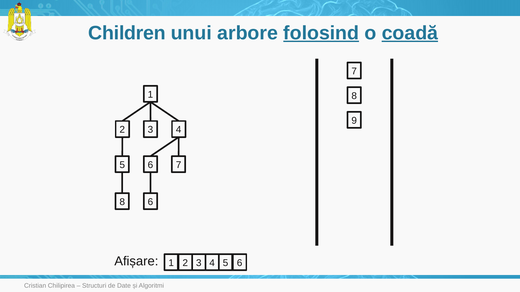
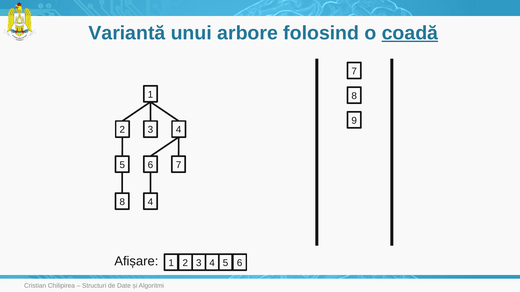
Children: Children -> Variantă (127, 33)
folosind underline: present -> none (321, 33)
8 6: 6 -> 4 (150, 202)
